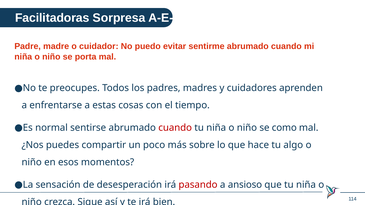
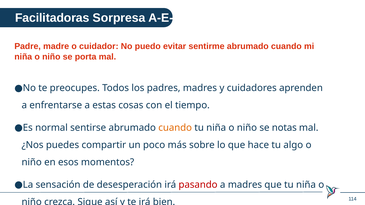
cuando colour: red -> orange (175, 128)
como: como -> notas (284, 128)
a ansioso: ansioso -> madres (245, 185)
